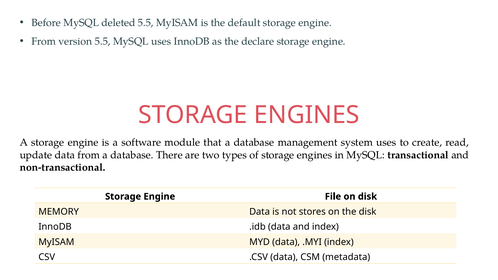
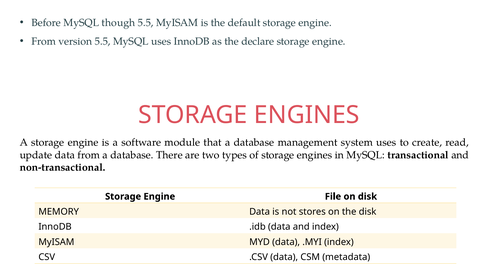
deleted: deleted -> though (118, 23)
